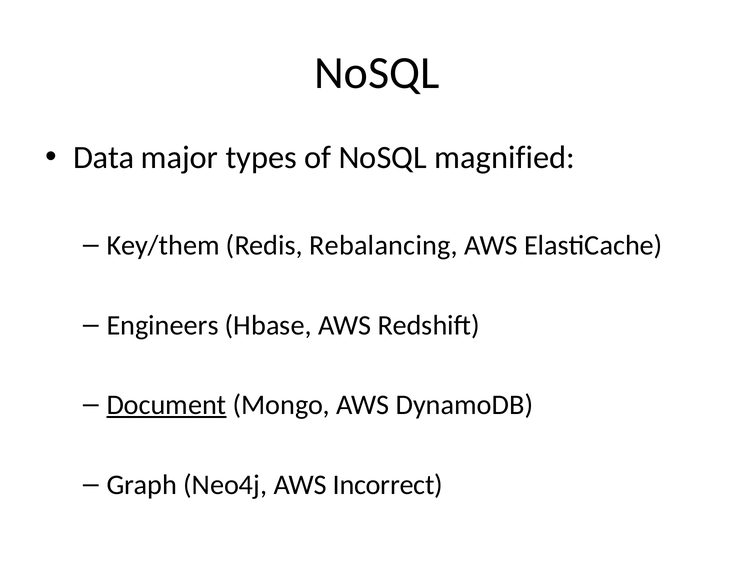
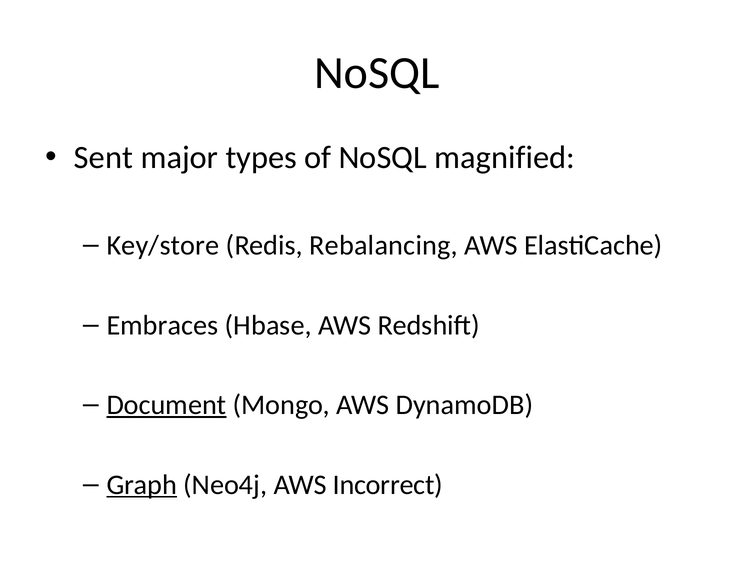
Data: Data -> Sent (103, 157)
Key/them: Key/them -> Key/store (163, 245)
Engineers: Engineers -> Embraces (163, 325)
Graph underline: none -> present (142, 484)
